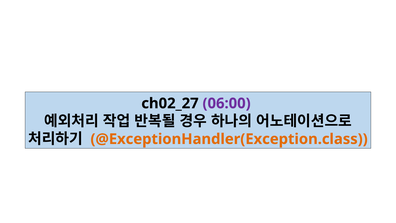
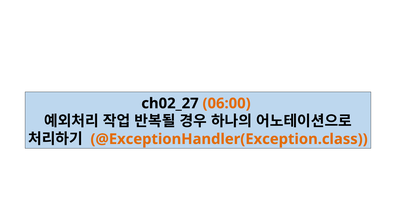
06:00 colour: purple -> orange (227, 103)
